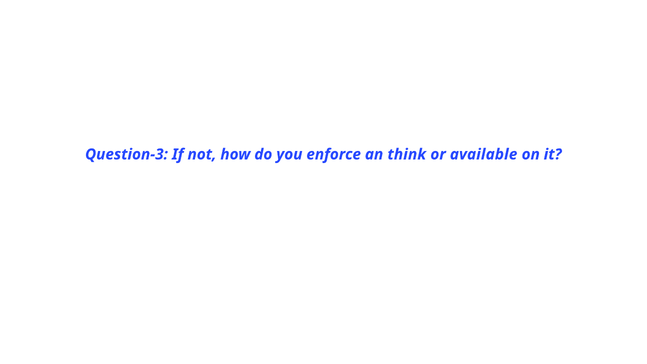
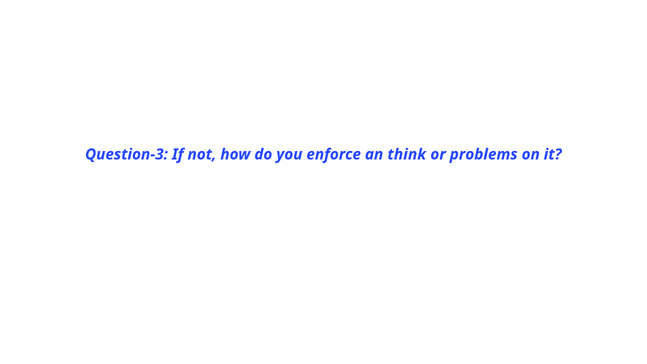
available: available -> problems (484, 154)
